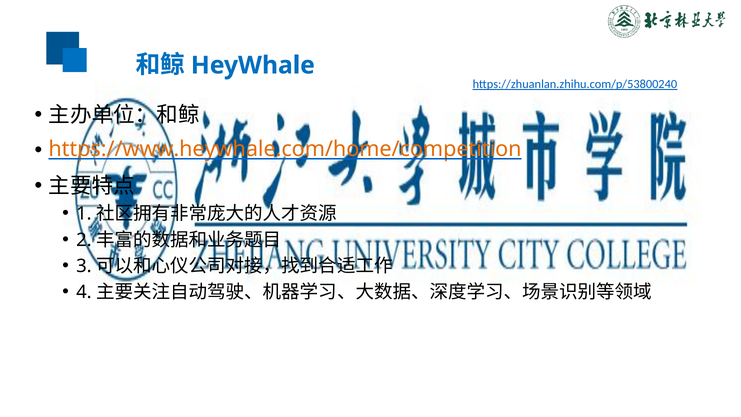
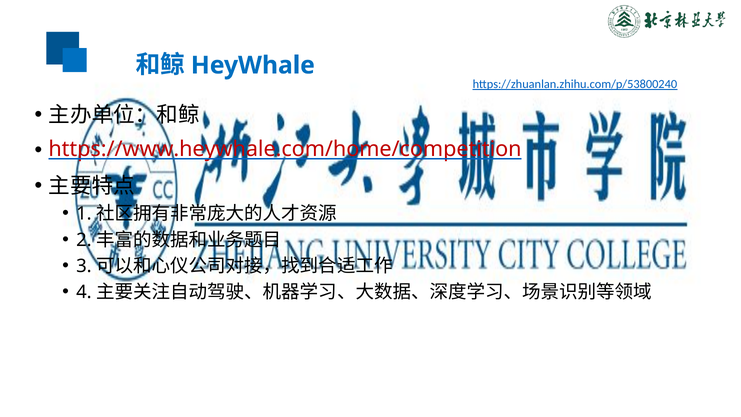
https://www.heywhale.com/home/competition colour: orange -> red (285, 149)
